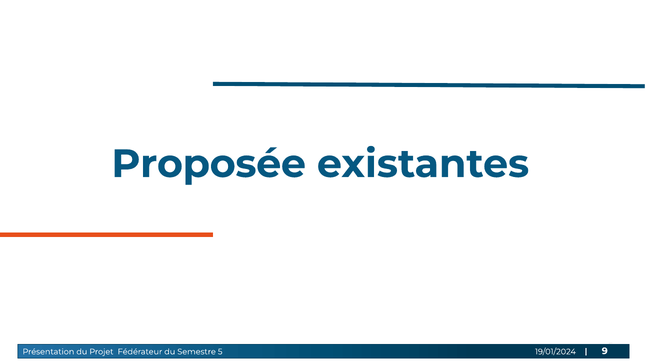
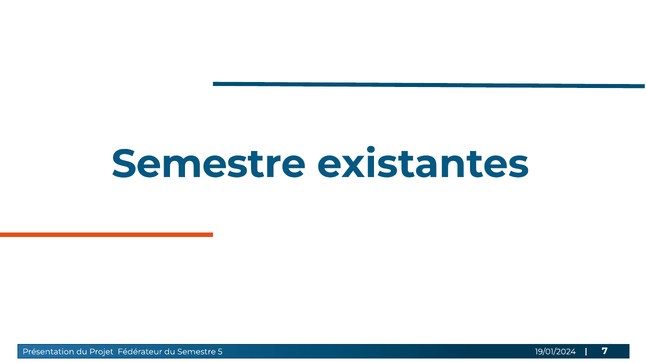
Proposée: Proposée -> Semestre (209, 164)
9: 9 -> 7 (605, 351)
